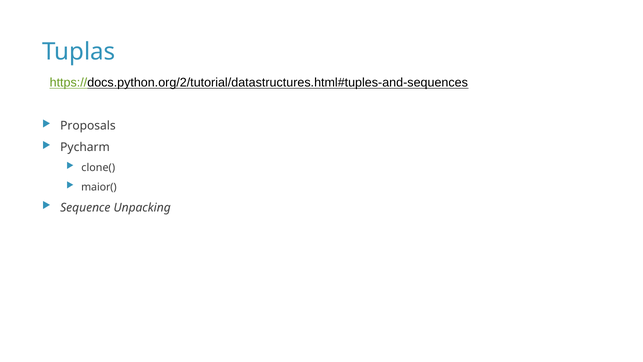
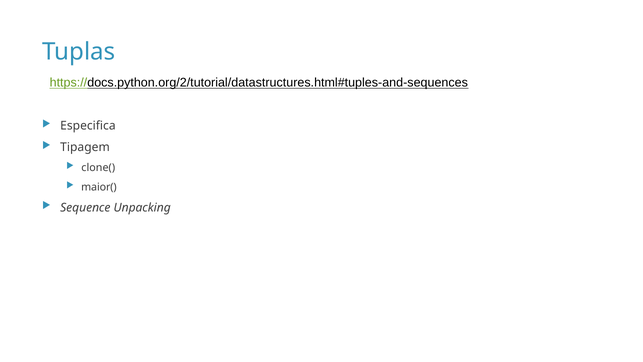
Proposals: Proposals -> Especifica (88, 126)
Pycharm: Pycharm -> Tipagem (85, 147)
